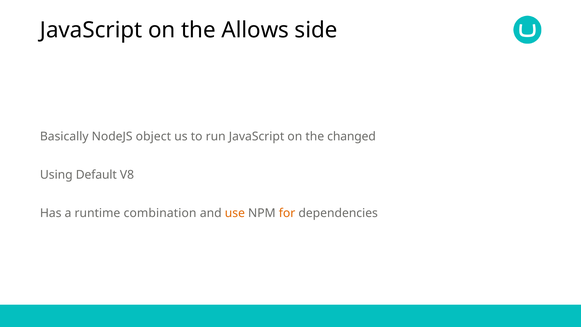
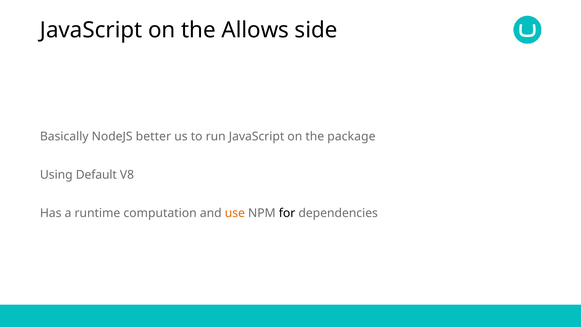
object: object -> better (153, 137)
changed: changed -> package (351, 137)
combination: combination -> computation (160, 213)
for colour: orange -> black (287, 213)
